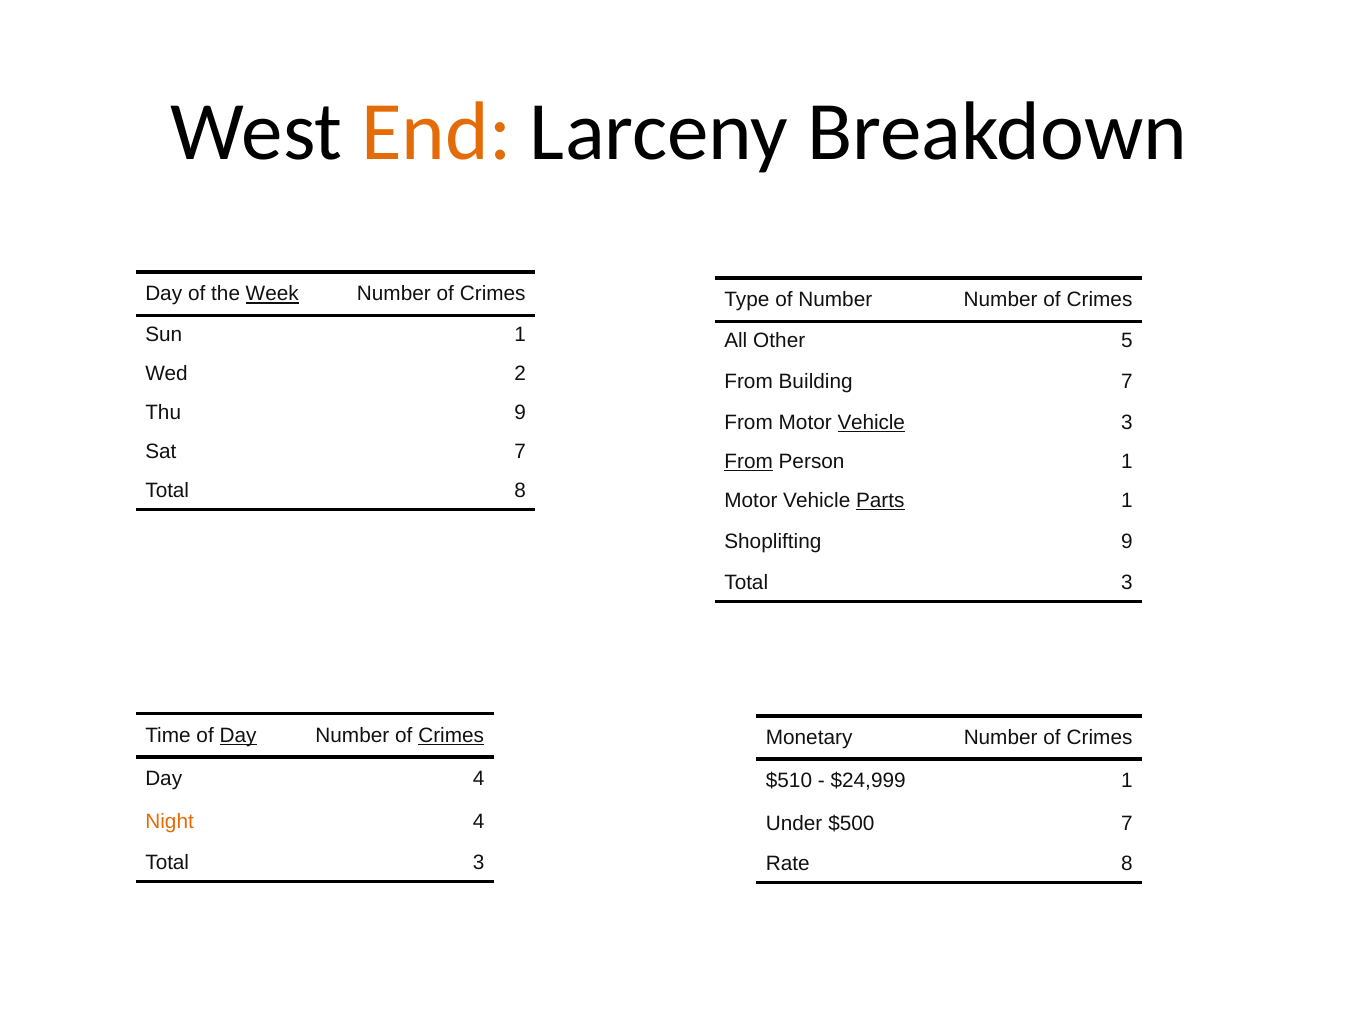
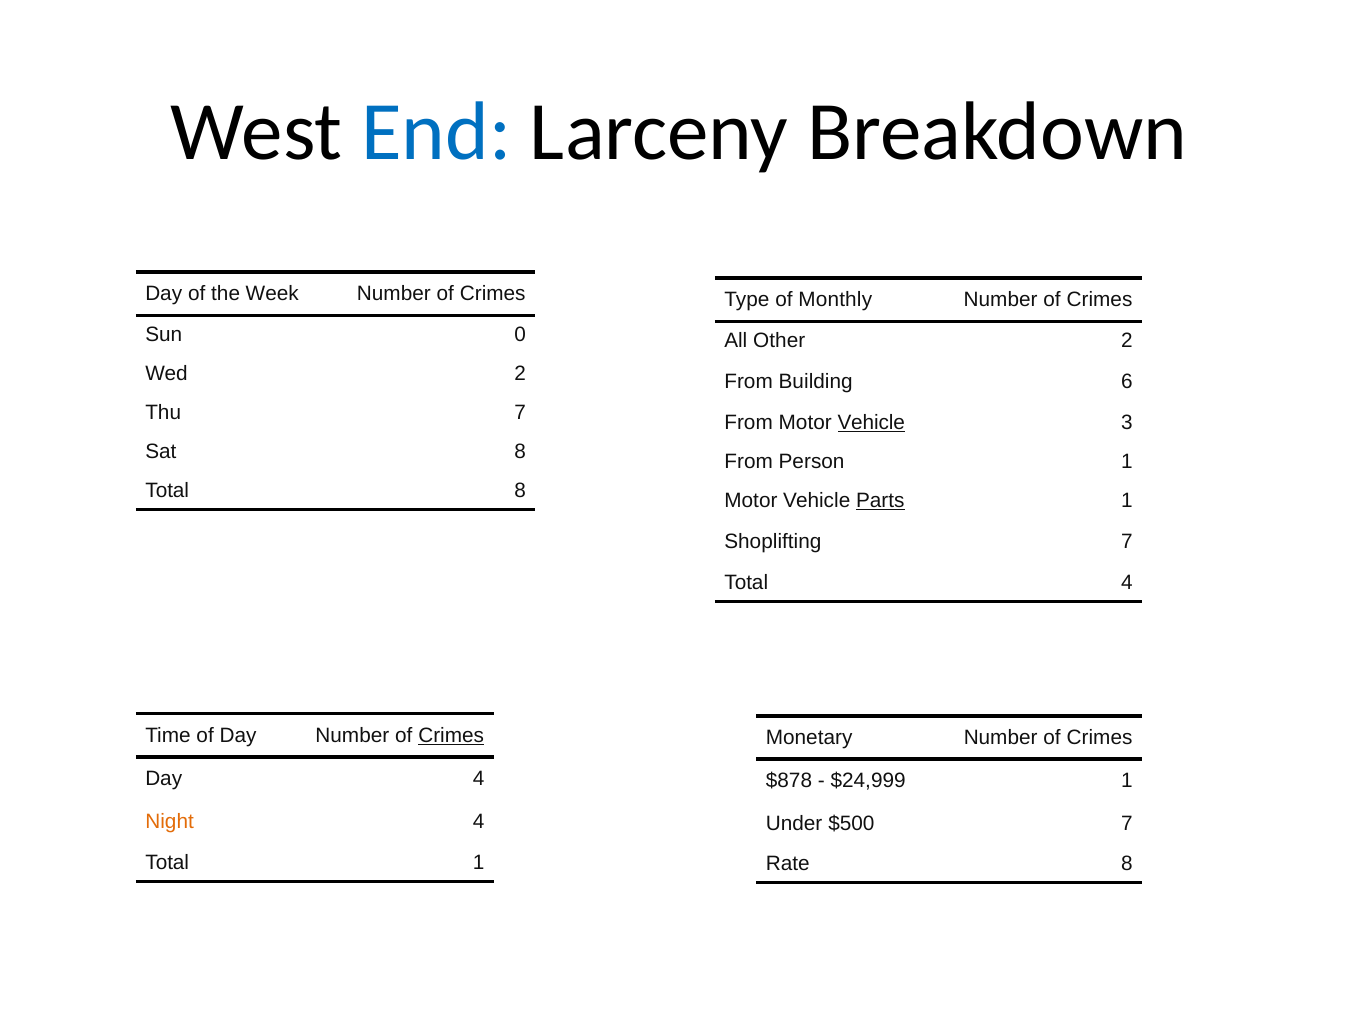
End colour: orange -> blue (436, 132)
Week underline: present -> none (272, 294)
of Number: Number -> Monthly (835, 300)
Sun 1: 1 -> 0 (520, 335)
Other 5: 5 -> 2 (1127, 341)
Building 7: 7 -> 6 (1127, 382)
Thu 9: 9 -> 7 (520, 412)
Sat 7: 7 -> 8 (520, 451)
From underline: present -> none (749, 461)
Shoplifting 9: 9 -> 7 (1127, 541)
3: 3 -> 4 (1127, 582)
Day underline: present -> none (238, 735)
$510: $510 -> $878 (789, 780)
3: 3 -> 1 (479, 862)
